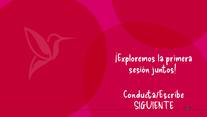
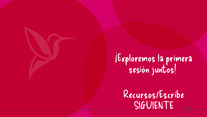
Conducta/Escribe: Conducta/Escribe -> Recursos/Escribe (154, 94)
